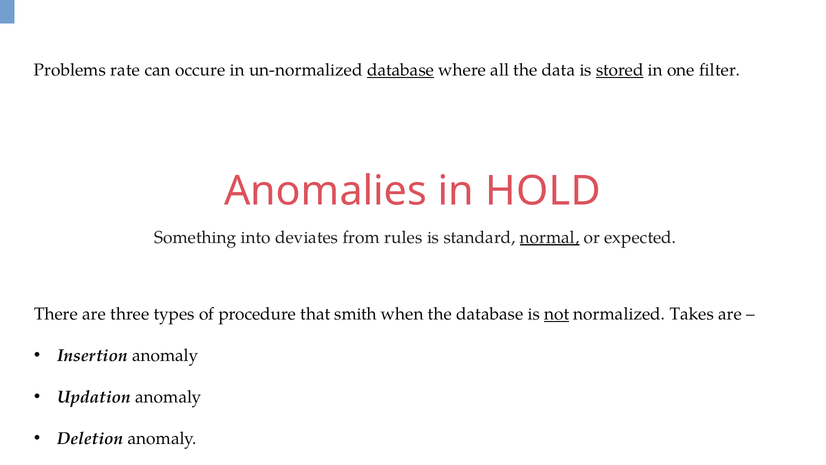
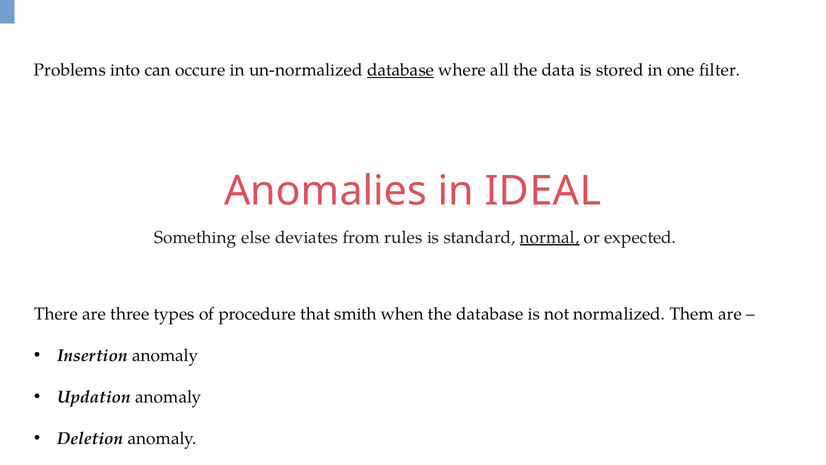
rate: rate -> into (125, 70)
stored underline: present -> none (620, 70)
HOLD: HOLD -> IDEAL (543, 191)
into: into -> else (256, 237)
not underline: present -> none (557, 314)
Takes: Takes -> Them (692, 314)
